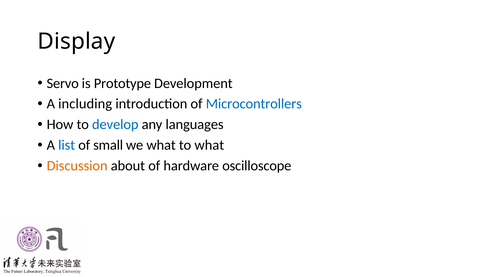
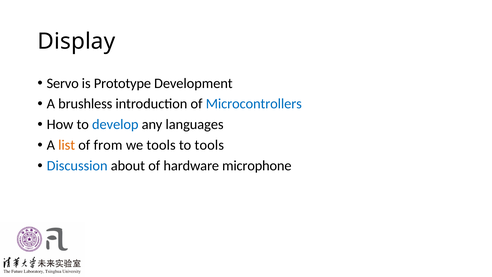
including: including -> brushless (85, 104)
list colour: blue -> orange (67, 145)
small: small -> from (108, 145)
we what: what -> tools (161, 145)
to what: what -> tools (209, 145)
Discussion colour: orange -> blue (77, 166)
oscilloscope: oscilloscope -> microphone (257, 166)
